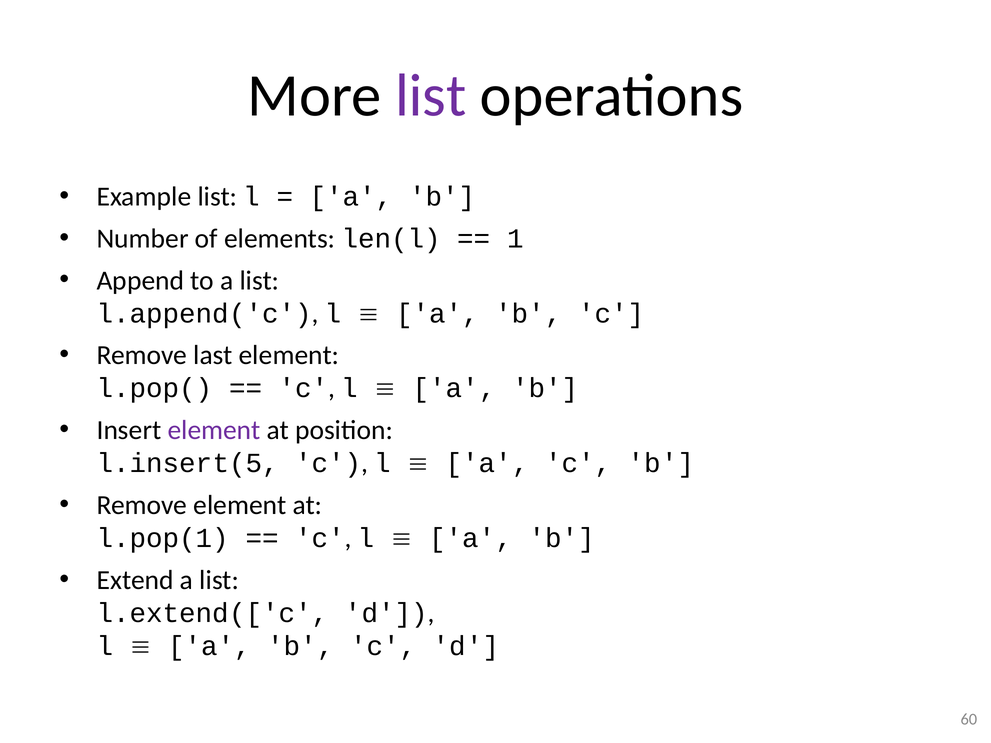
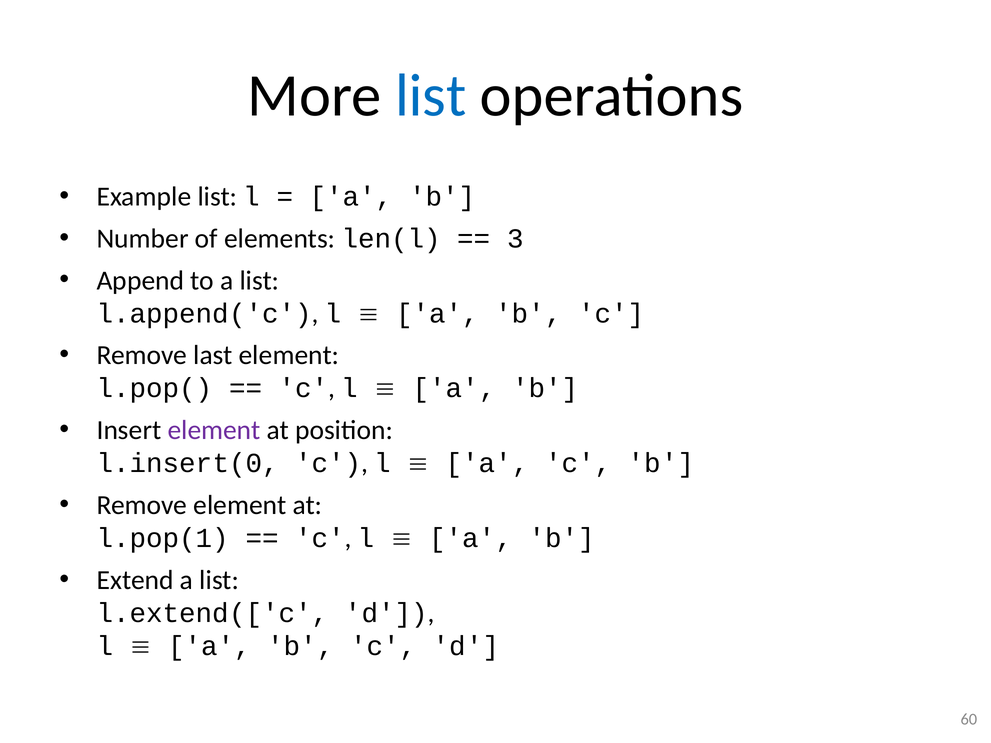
list colour: purple -> blue (431, 96)
1: 1 -> 3 (515, 239)
l.insert(5: l.insert(5 -> l.insert(0 (188, 463)
